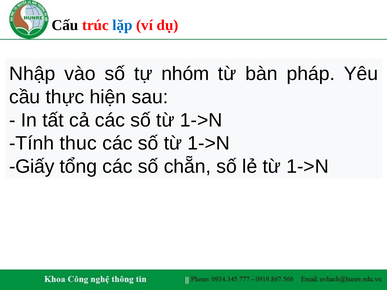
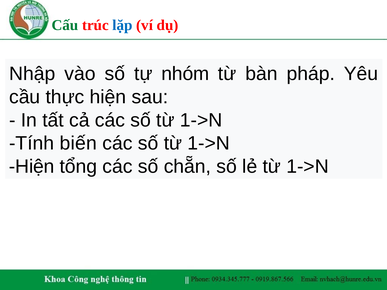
Cấu colour: black -> green (65, 25)
thuc: thuc -> biến (78, 143)
Giấy: Giấy -> Hiện (32, 167)
